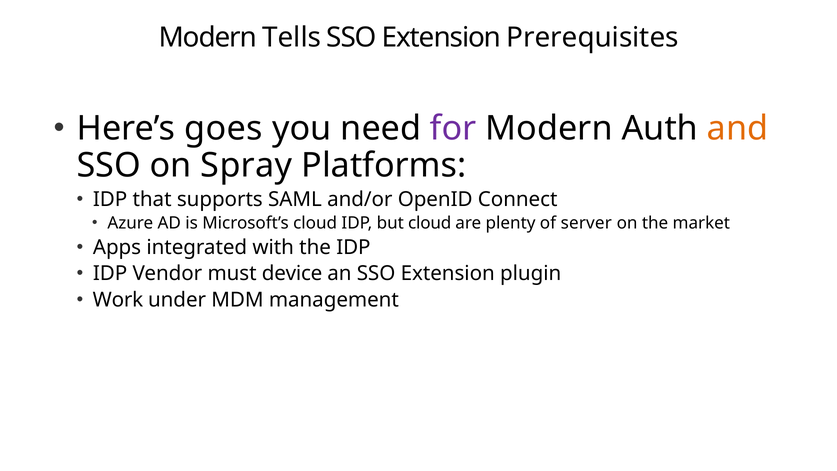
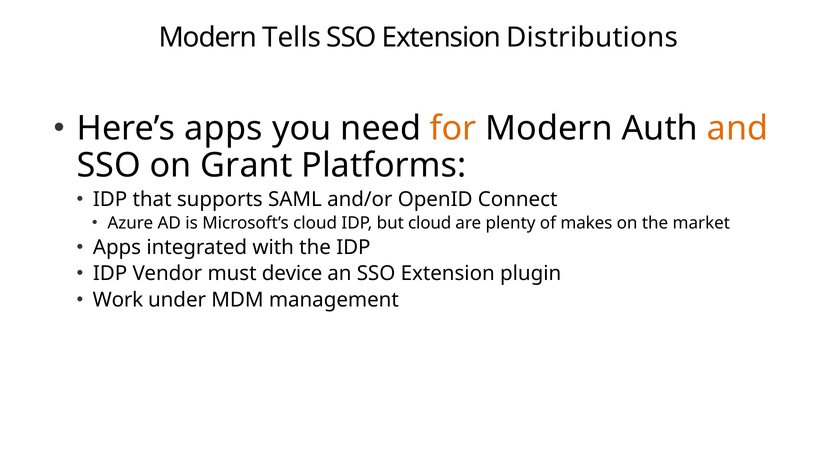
Prerequisites: Prerequisites -> Distributions (592, 38)
Here’s goes: goes -> apps (223, 129)
for colour: purple -> orange (453, 129)
Spray: Spray -> Grant (246, 166)
server: server -> makes (586, 223)
